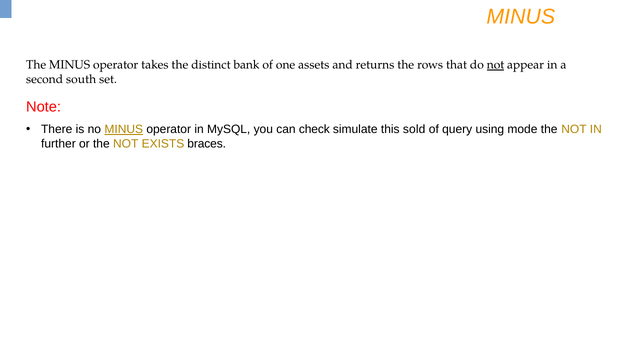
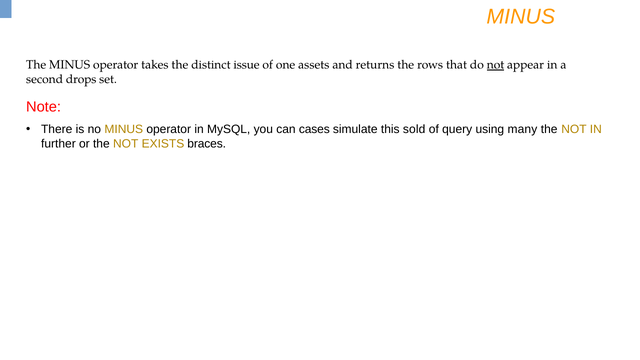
bank: bank -> issue (247, 65)
south: south -> drops (81, 79)
MINUS underline: present -> none (124, 129)
check: check -> cases (314, 129)
mode: mode -> many (522, 129)
